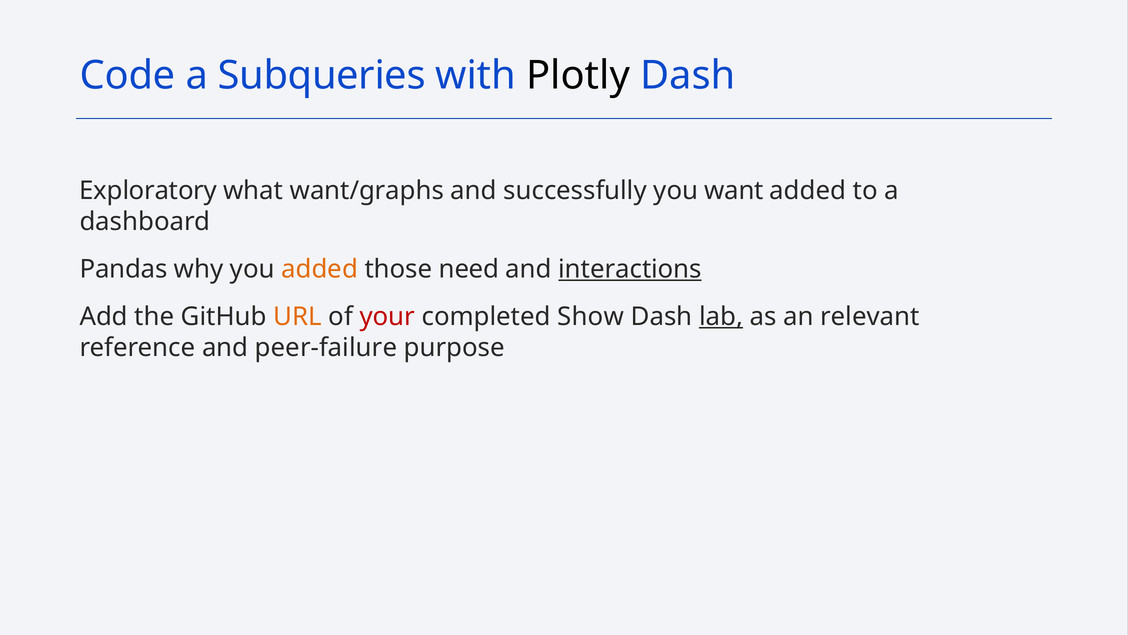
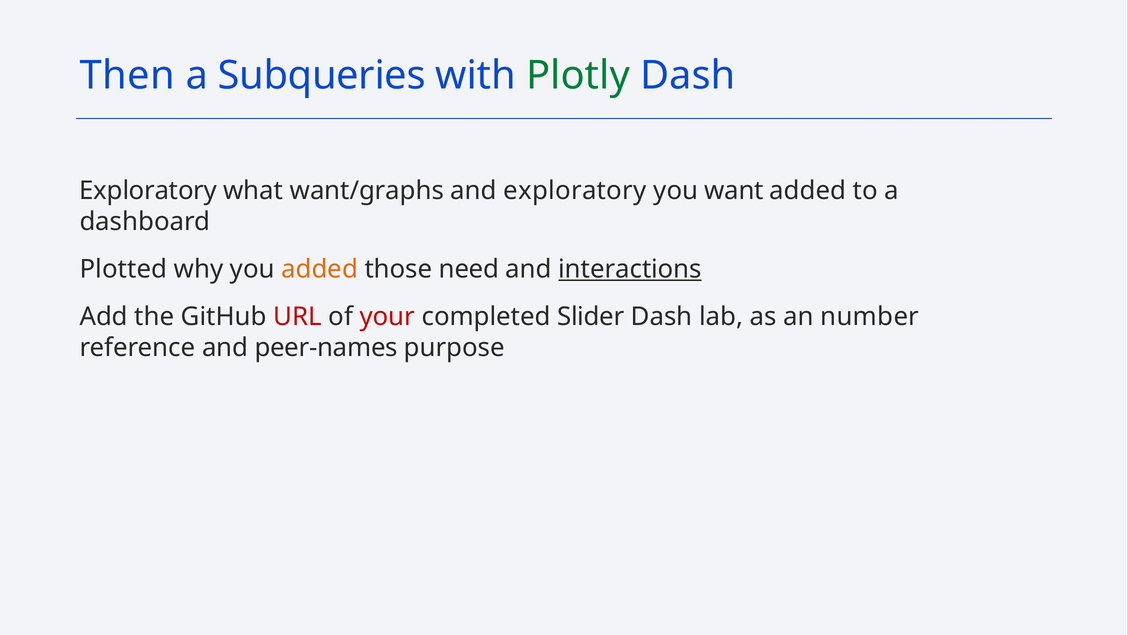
Code: Code -> Then (127, 75)
Plotly colour: black -> green (578, 75)
and successfully: successfully -> exploratory (575, 190)
Pandas: Pandas -> Plotted (123, 269)
URL colour: orange -> red (298, 316)
Show: Show -> Slider (591, 316)
lab underline: present -> none (721, 316)
relevant: relevant -> number (870, 316)
peer-failure: peer-failure -> peer-names (326, 347)
